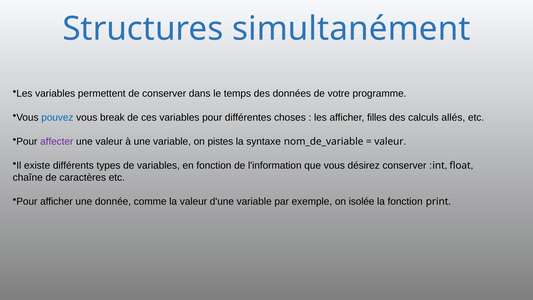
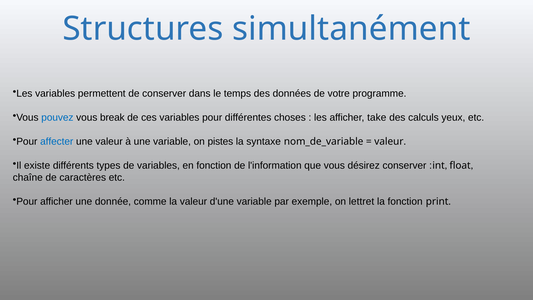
filles: filles -> take (377, 118)
allés: allés -> yeux (453, 118)
affecter colour: purple -> blue (57, 142)
isolée: isolée -> lettret (361, 201)
